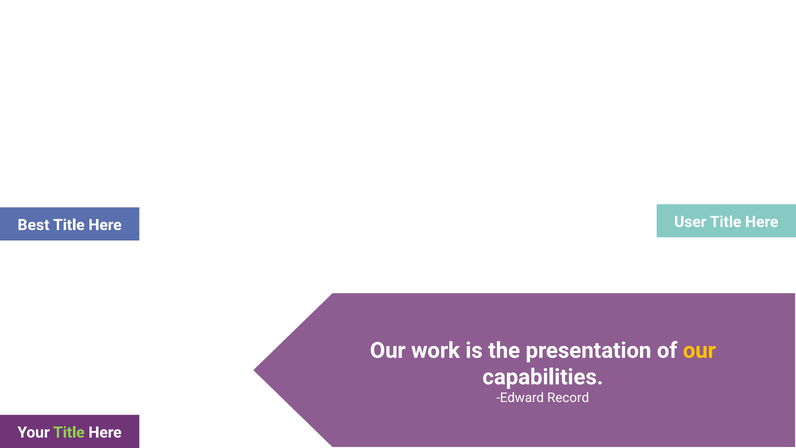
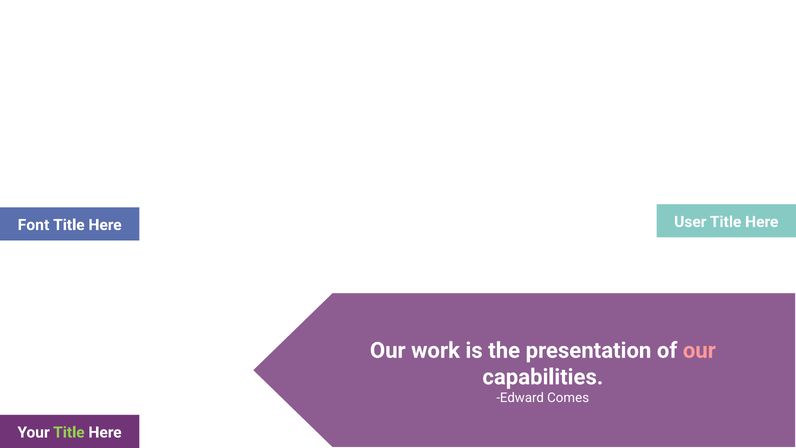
Best: Best -> Font (34, 225)
our colour: yellow -> pink (699, 350)
Record: Record -> Comes (568, 397)
